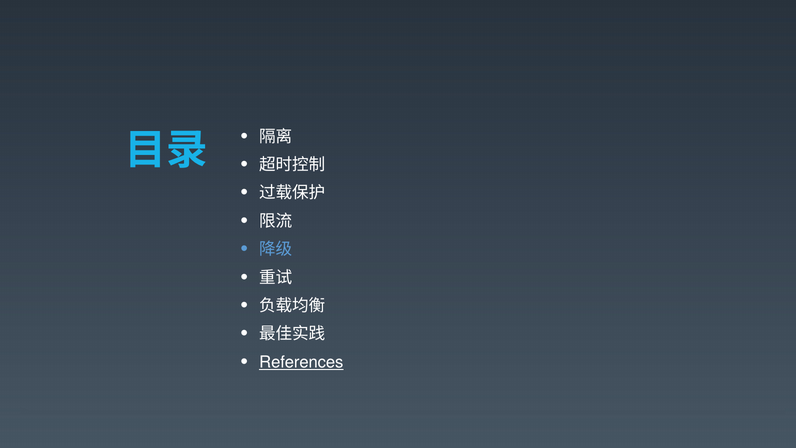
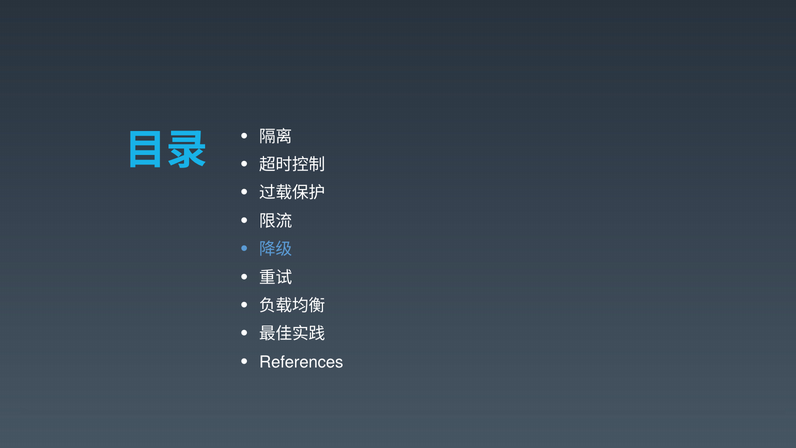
References underline: present -> none (301, 362)
